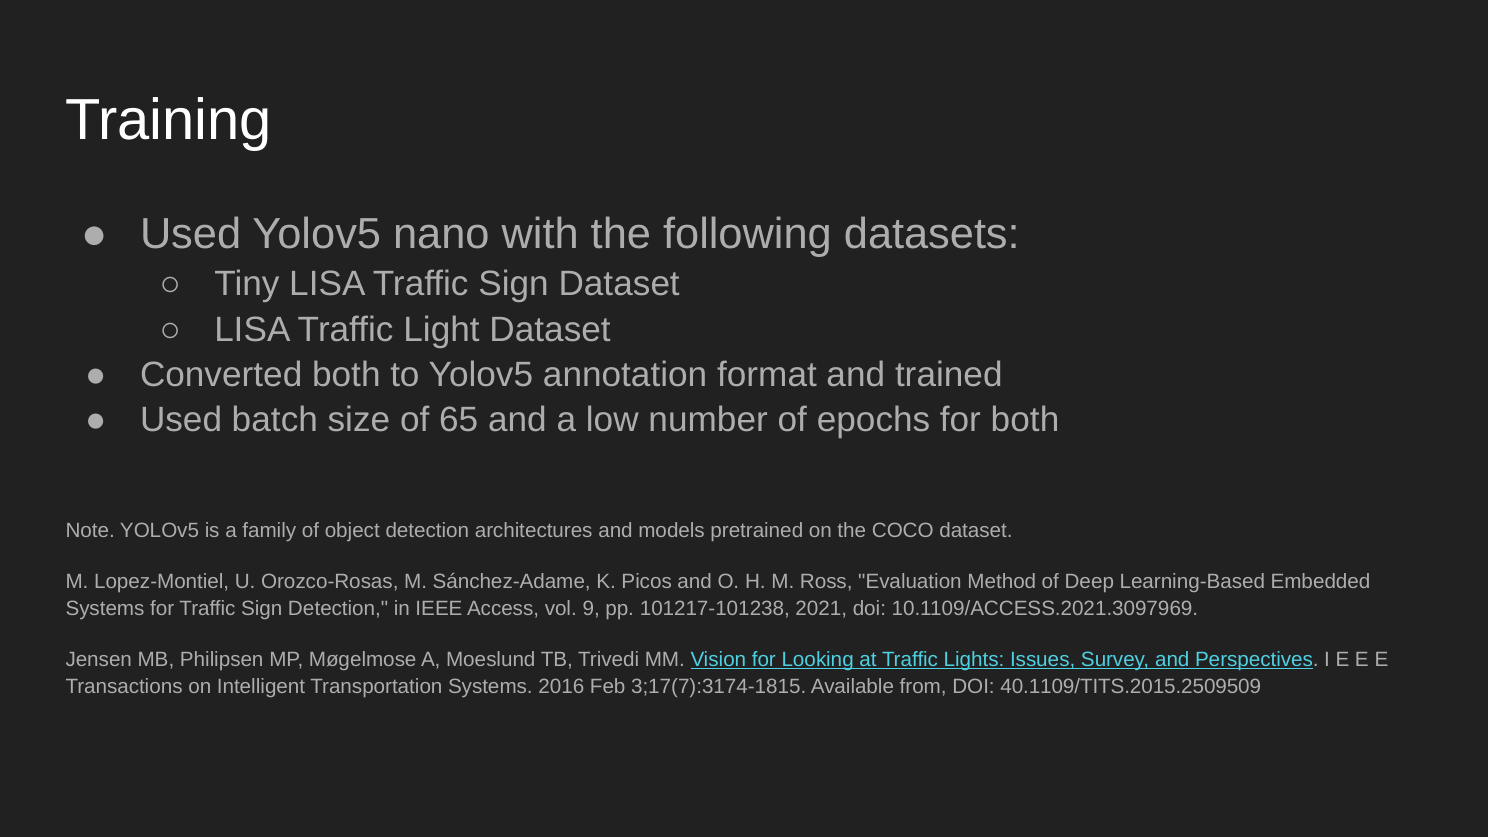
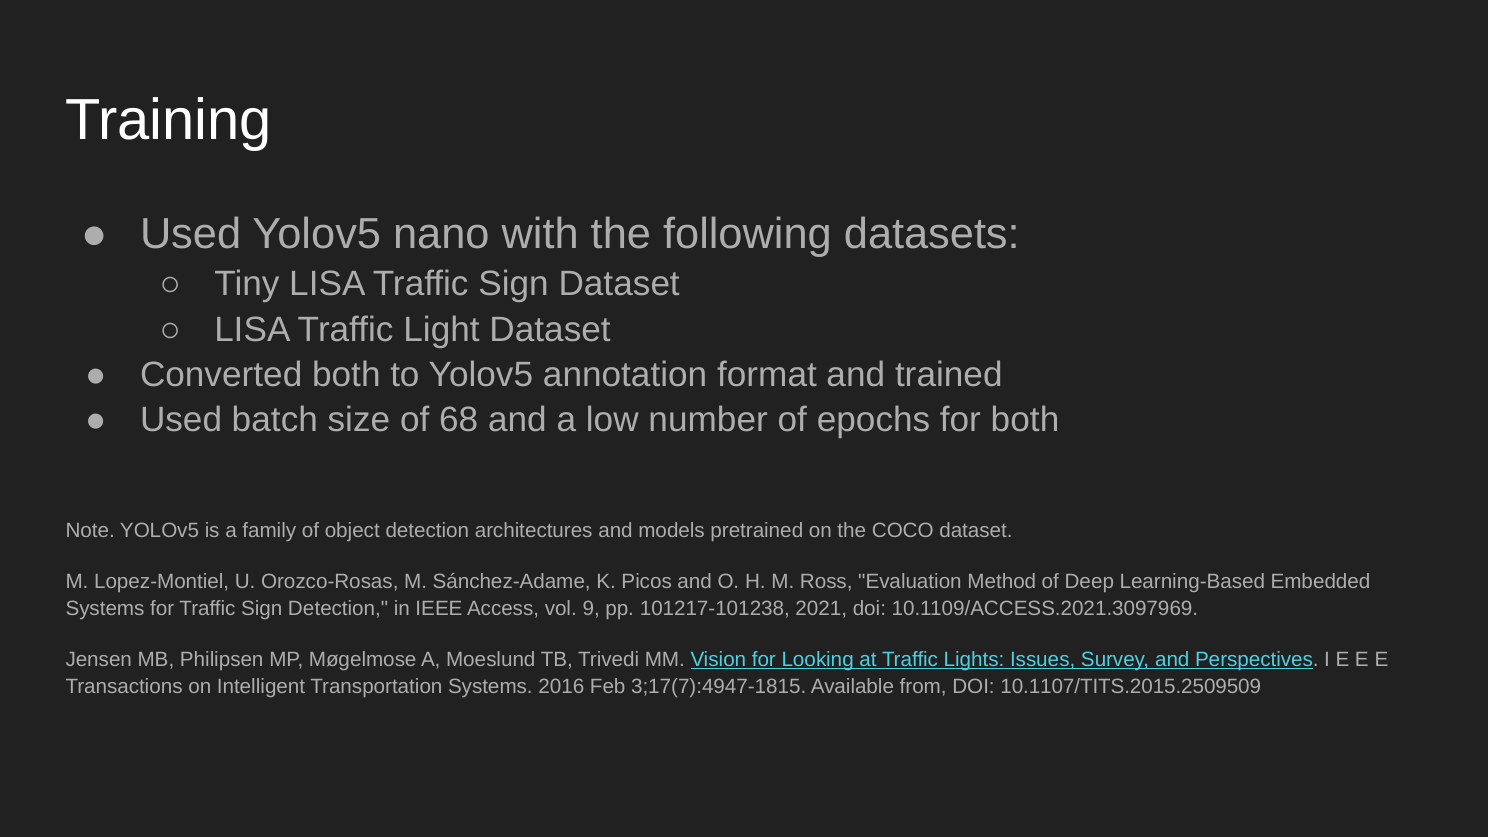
65: 65 -> 68 (459, 420)
3;17(7):3174-1815: 3;17(7):3174-1815 -> 3;17(7):4947-1815 (719, 686)
40.1109/TITS.2015.2509509: 40.1109/TITS.2015.2509509 -> 10.1107/TITS.2015.2509509 (1131, 686)
